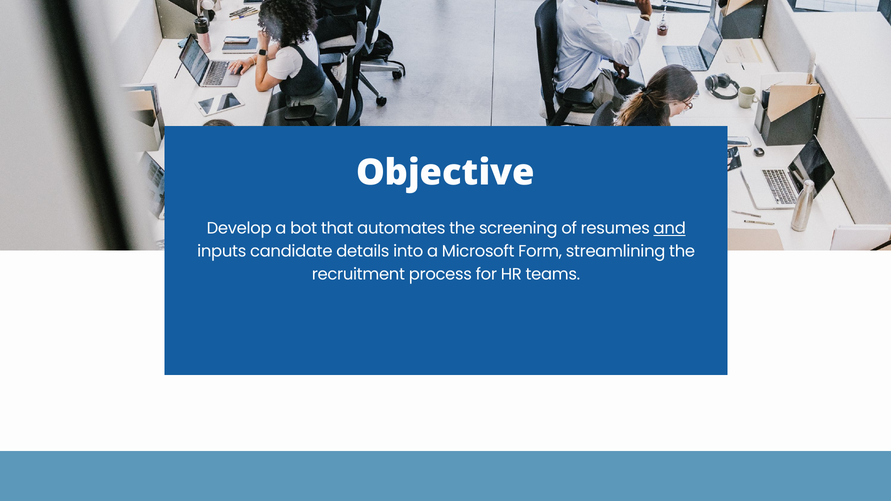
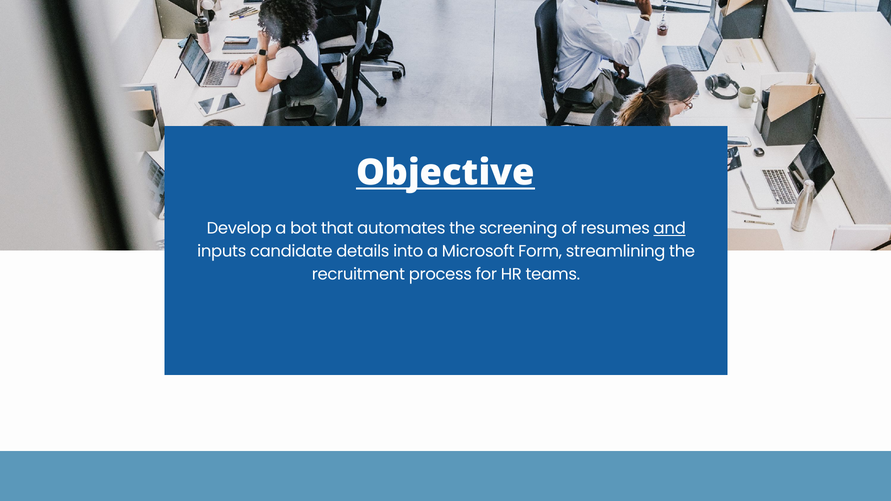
Objective underline: none -> present (445, 173)
